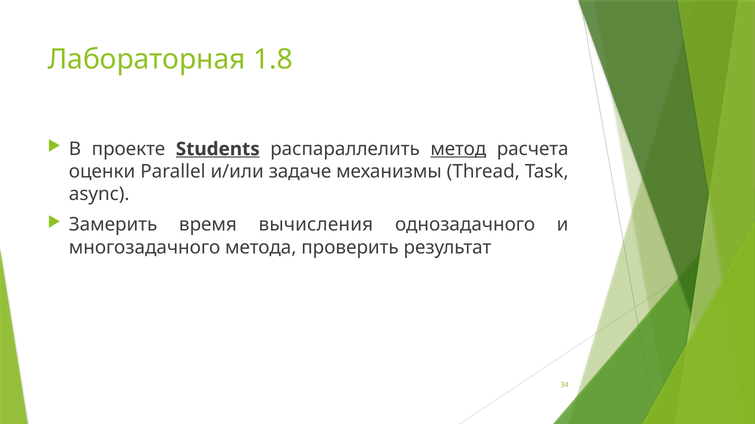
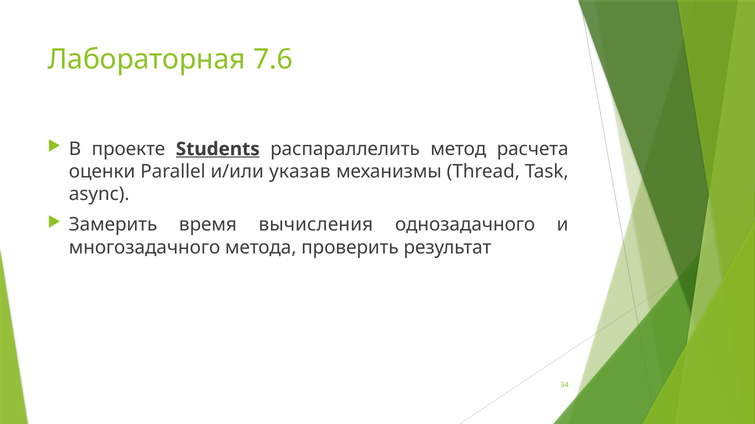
1.8: 1.8 -> 7.6 (273, 60)
метод underline: present -> none (458, 149)
задаче: задаче -> указав (300, 172)
